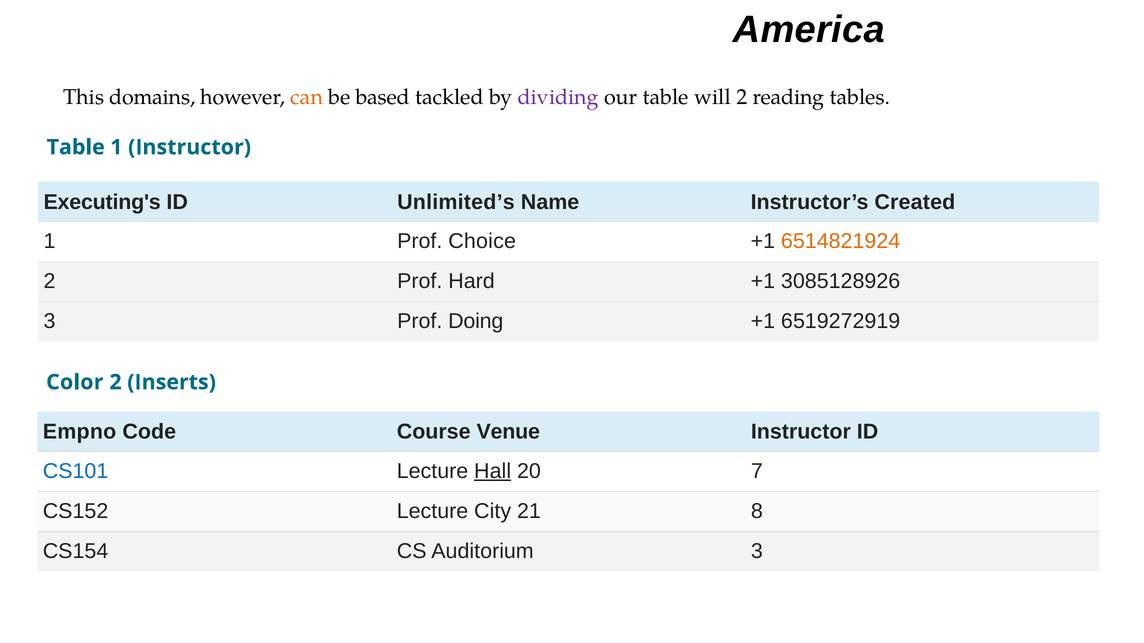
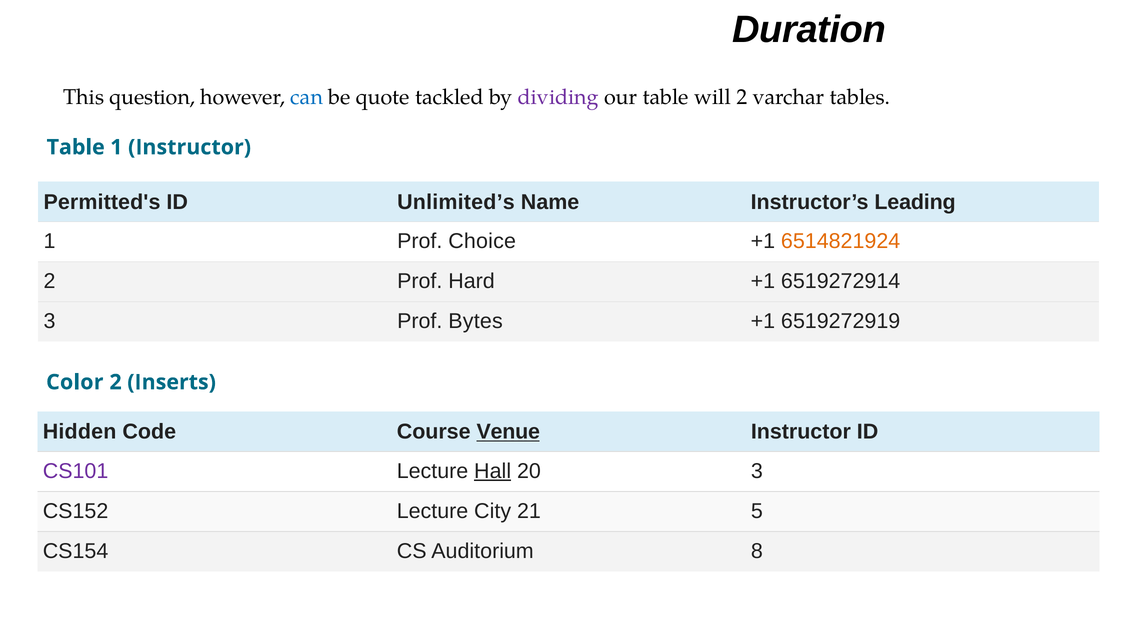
America: America -> Duration (809, 30)
domains: domains -> question (152, 97)
can colour: orange -> blue (307, 97)
based: based -> quote (383, 97)
reading: reading -> varchar (788, 97)
Executing's: Executing's -> Permitted's (102, 202)
Created: Created -> Leading (915, 202)
3085128926: 3085128926 -> 6519272914 (841, 281)
Doing: Doing -> Bytes (476, 321)
Empno: Empno -> Hidden (80, 432)
Venue underline: none -> present (508, 432)
CS101 colour: blue -> purple (76, 471)
20 7: 7 -> 3 (757, 471)
8: 8 -> 5 (757, 511)
Auditorium 3: 3 -> 8 (757, 551)
